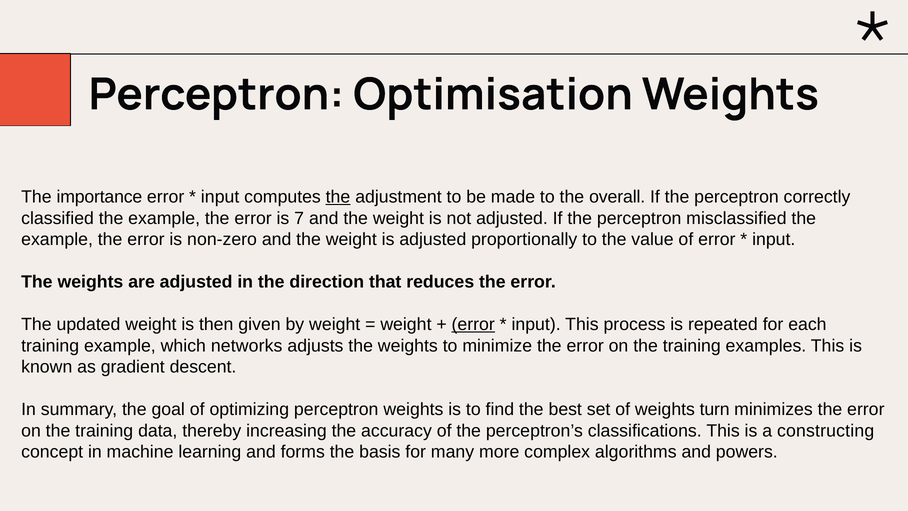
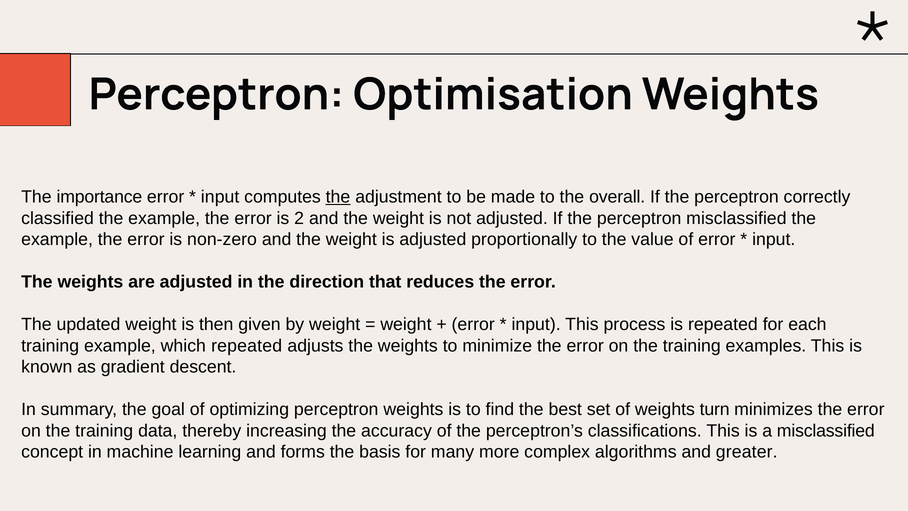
7: 7 -> 2 (299, 218)
error underline: present -> none (473, 324)
which networks: networks -> repeated (247, 346)
a constructing: constructing -> misclassified (826, 430)
powers: powers -> greater (747, 452)
